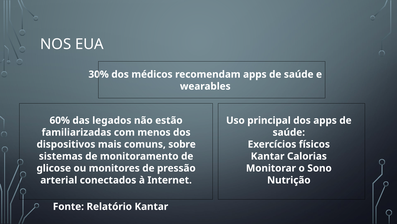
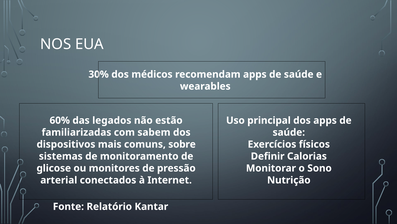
menos: menos -> sabem (154, 132)
Kantar: Kantar -> Definir (268, 156)
